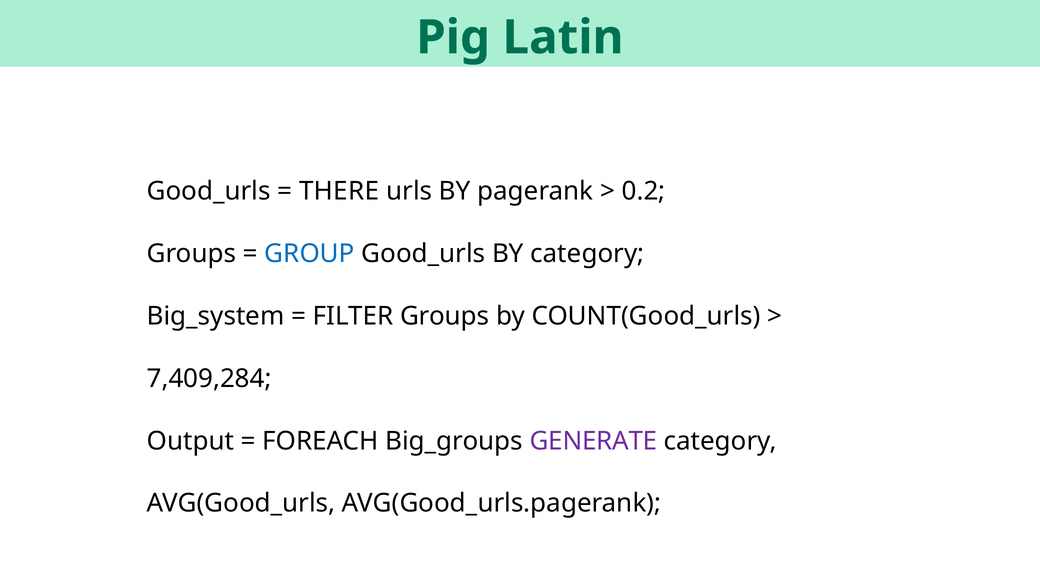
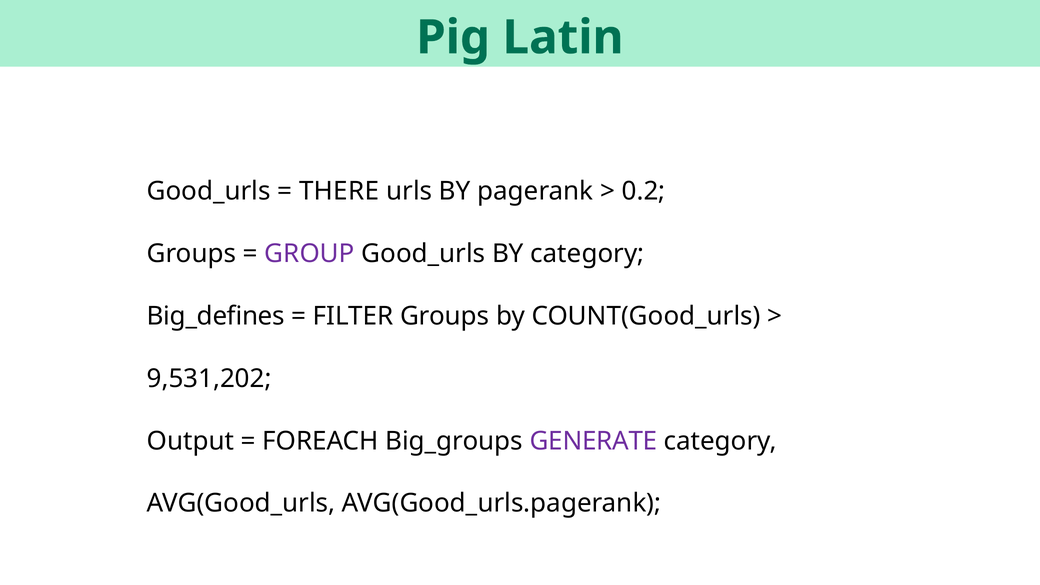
GROUP colour: blue -> purple (310, 254)
Big_system: Big_system -> Big_defines (216, 316)
7,409,284: 7,409,284 -> 9,531,202 (209, 379)
